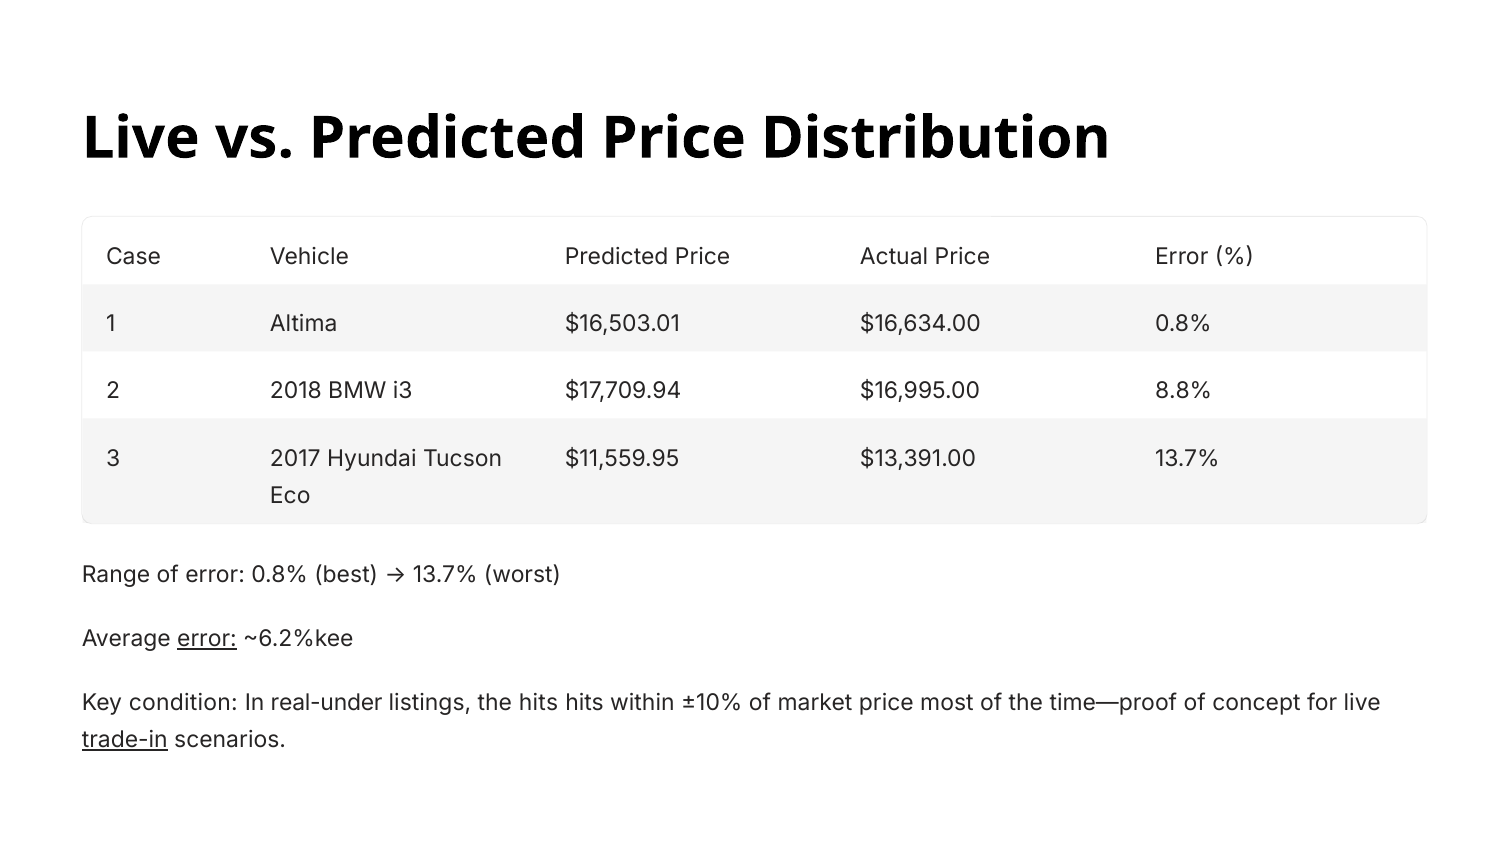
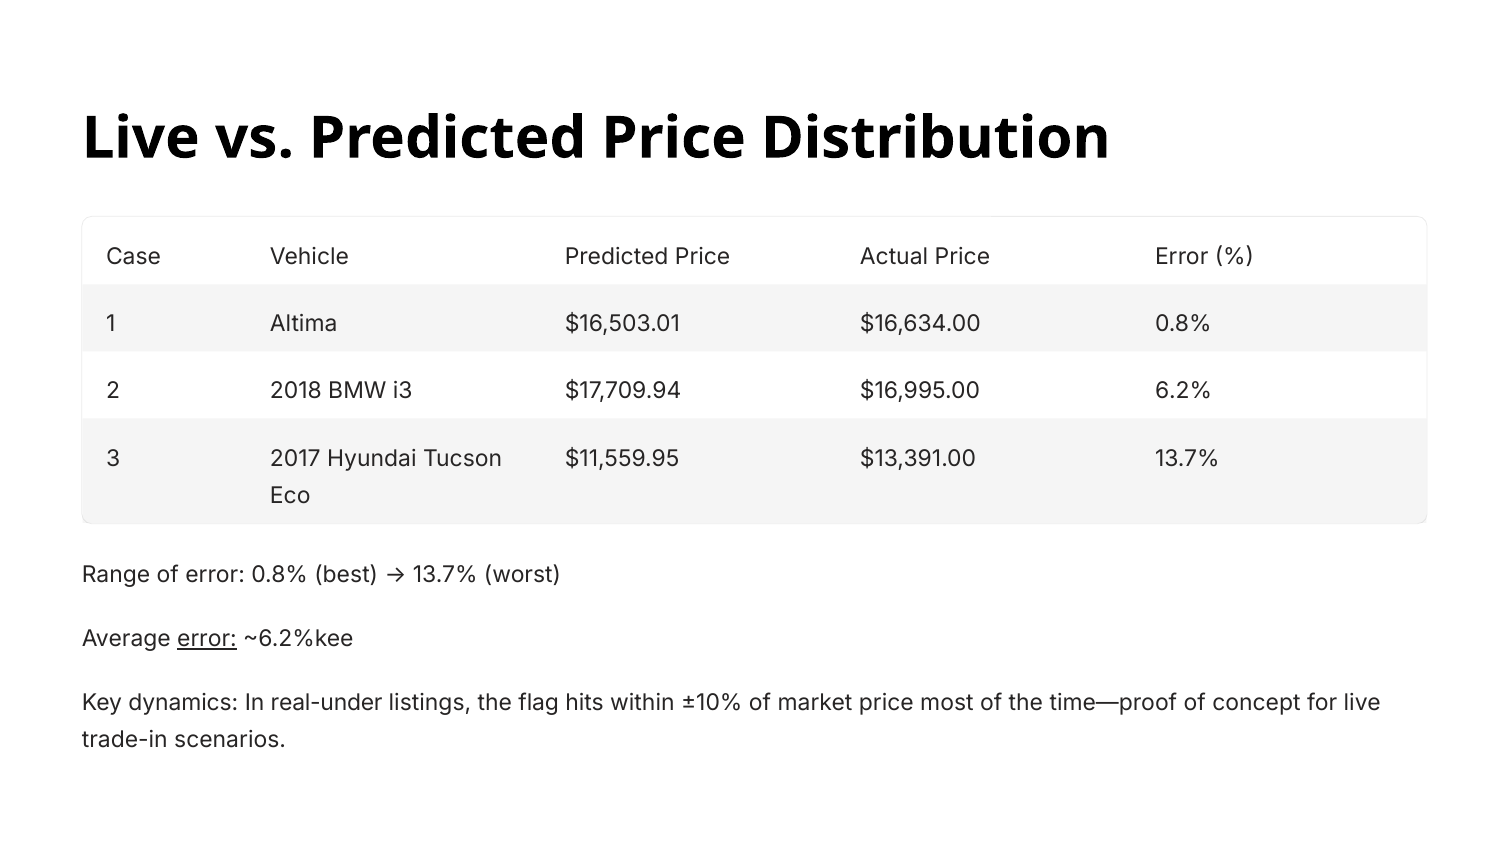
8.8%: 8.8% -> 6.2% (1184, 391)
condition: condition -> dynamics (183, 703)
the hits: hits -> flag (539, 703)
trade-in underline: present -> none (125, 740)
